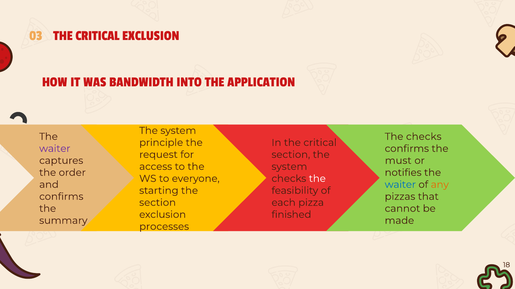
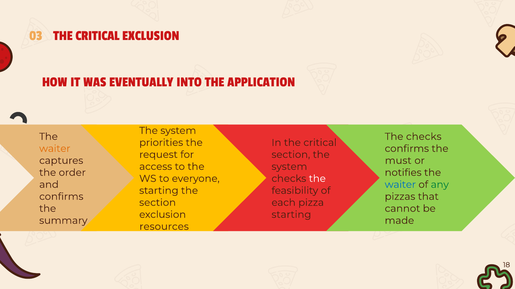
BANDWIDTH: BANDWIDTH -> EVENTUALLY (141, 82)
principle: principle -> priorities (161, 143)
waiter colour: purple -> orange (55, 149)
any colour: orange -> green (440, 185)
finished: finished -> starting (291, 215)
processes: processes -> resources (164, 227)
